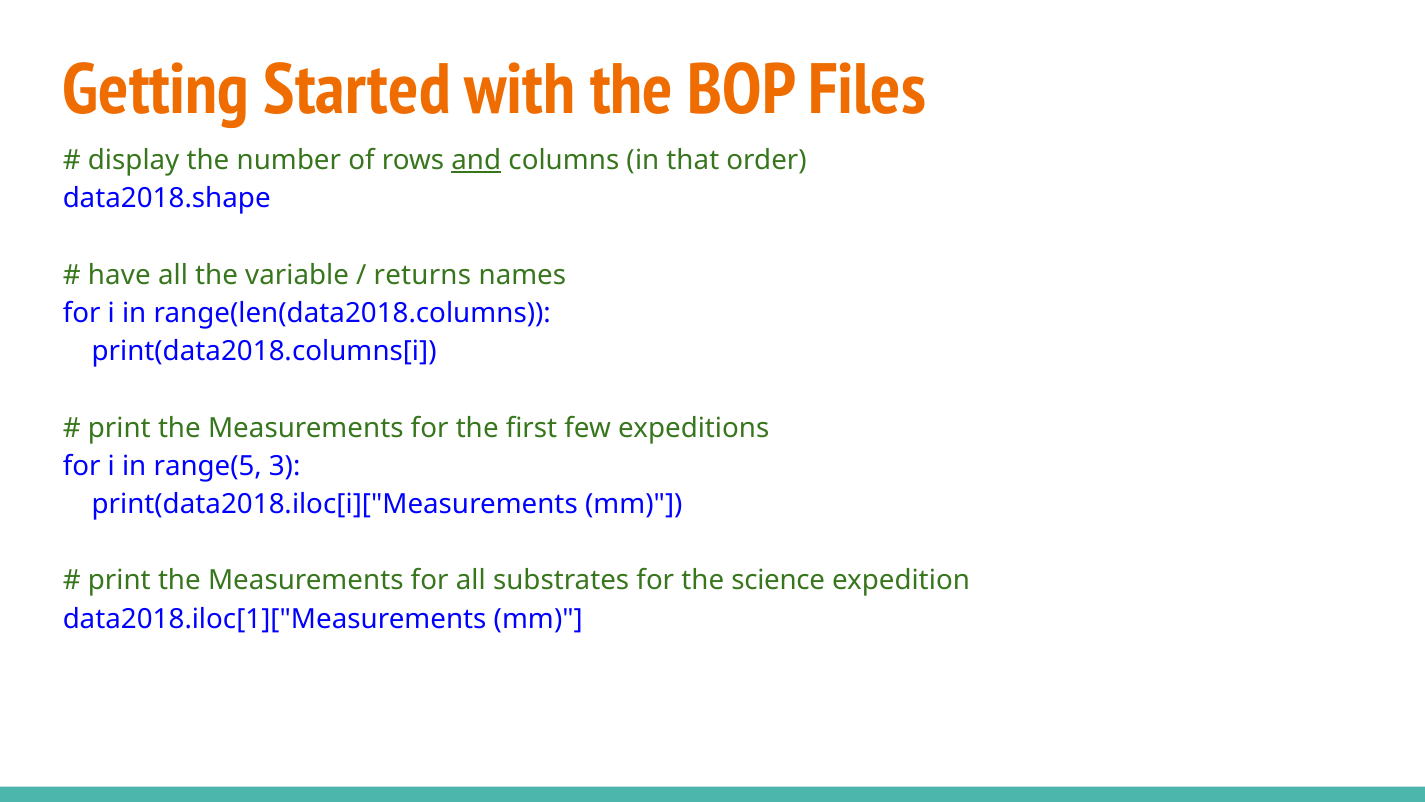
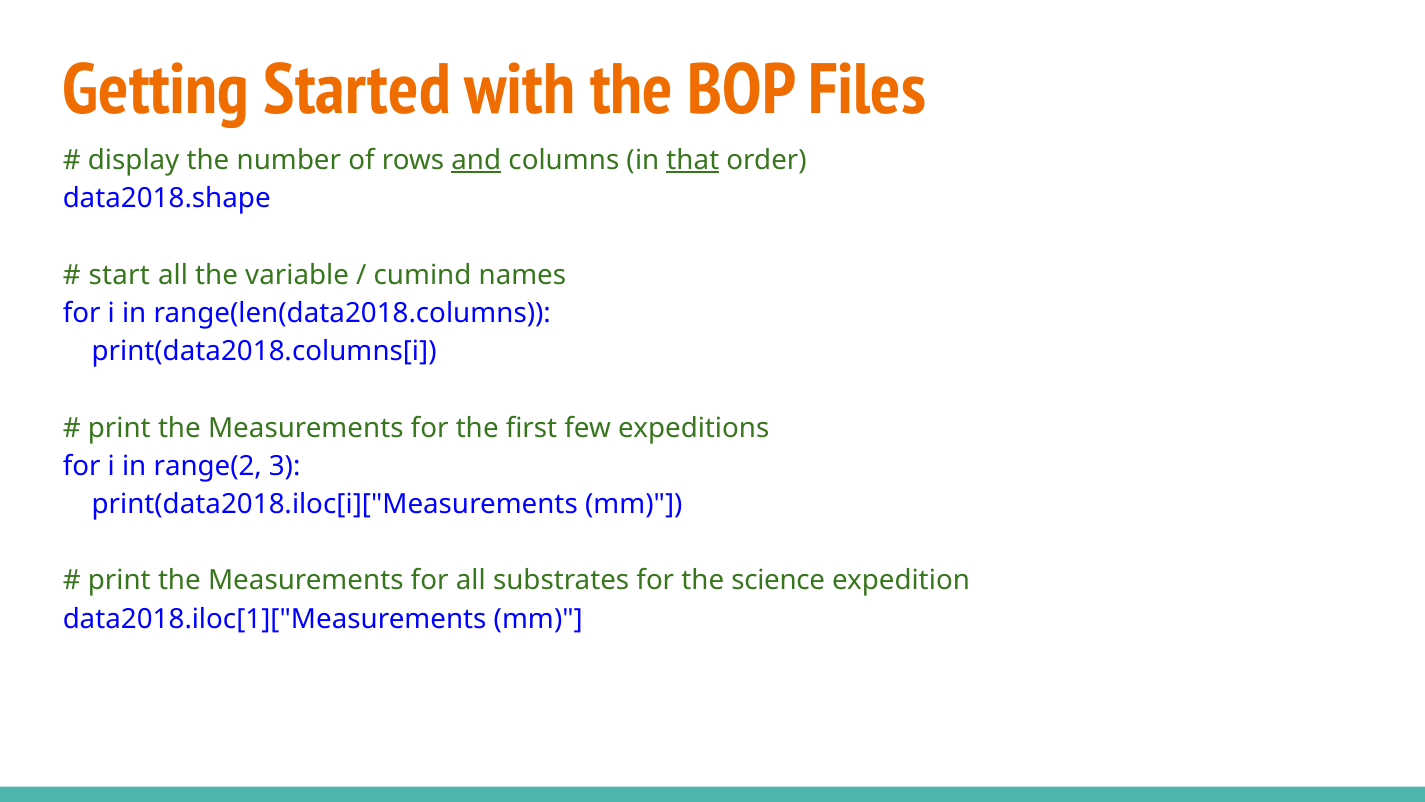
that underline: none -> present (693, 160)
have: have -> start (119, 275)
returns: returns -> cumind (423, 275)
range(5: range(5 -> range(2 (208, 466)
